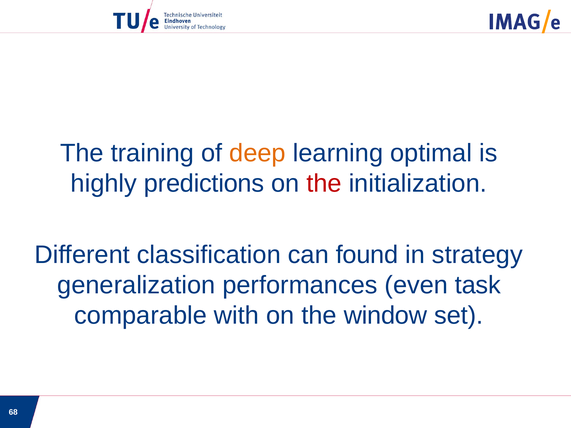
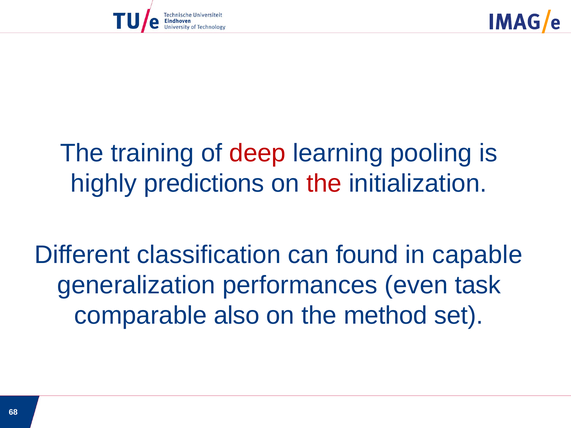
deep colour: orange -> red (258, 153)
optimal: optimal -> pooling (431, 153)
strategy: strategy -> capable (477, 255)
with: with -> also (237, 316)
window: window -> method (385, 316)
